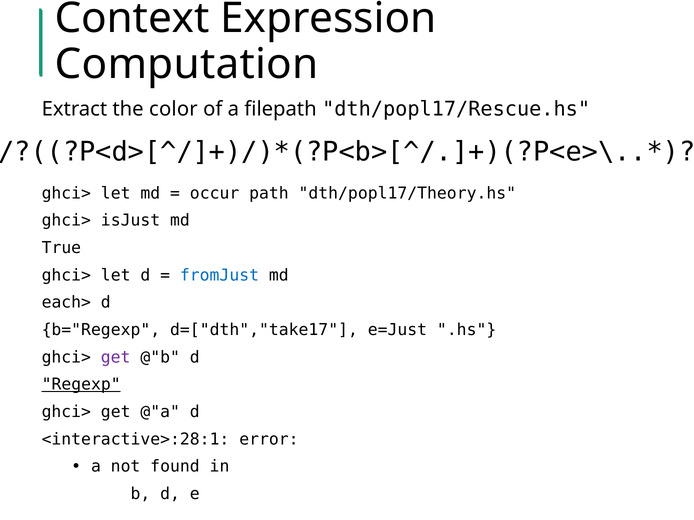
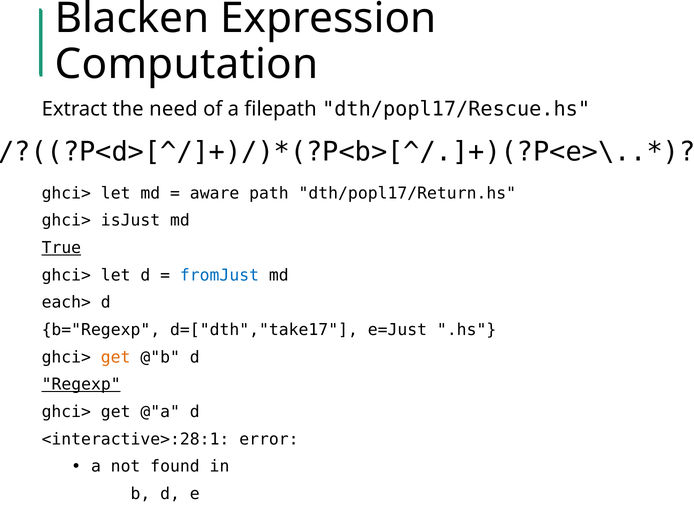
Context: Context -> Blacken (132, 18)
color: color -> need (173, 109)
occur: occur -> aware (215, 193)
dth/popl17/Theory.hs: dth/popl17/Theory.hs -> dth/popl17/Return.hs (407, 193)
True underline: none -> present (61, 248)
get colour: purple -> orange (116, 358)
